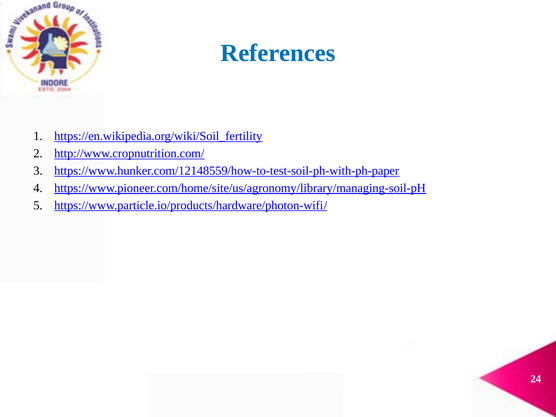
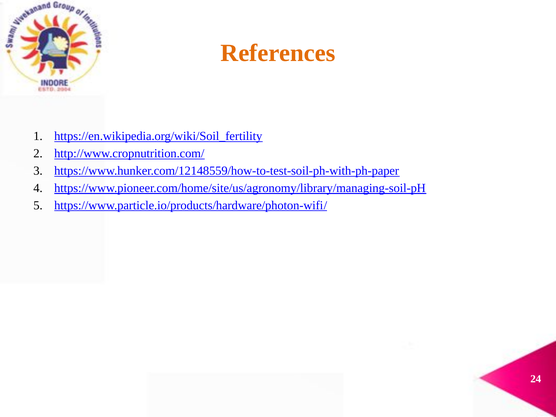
References colour: blue -> orange (278, 53)
